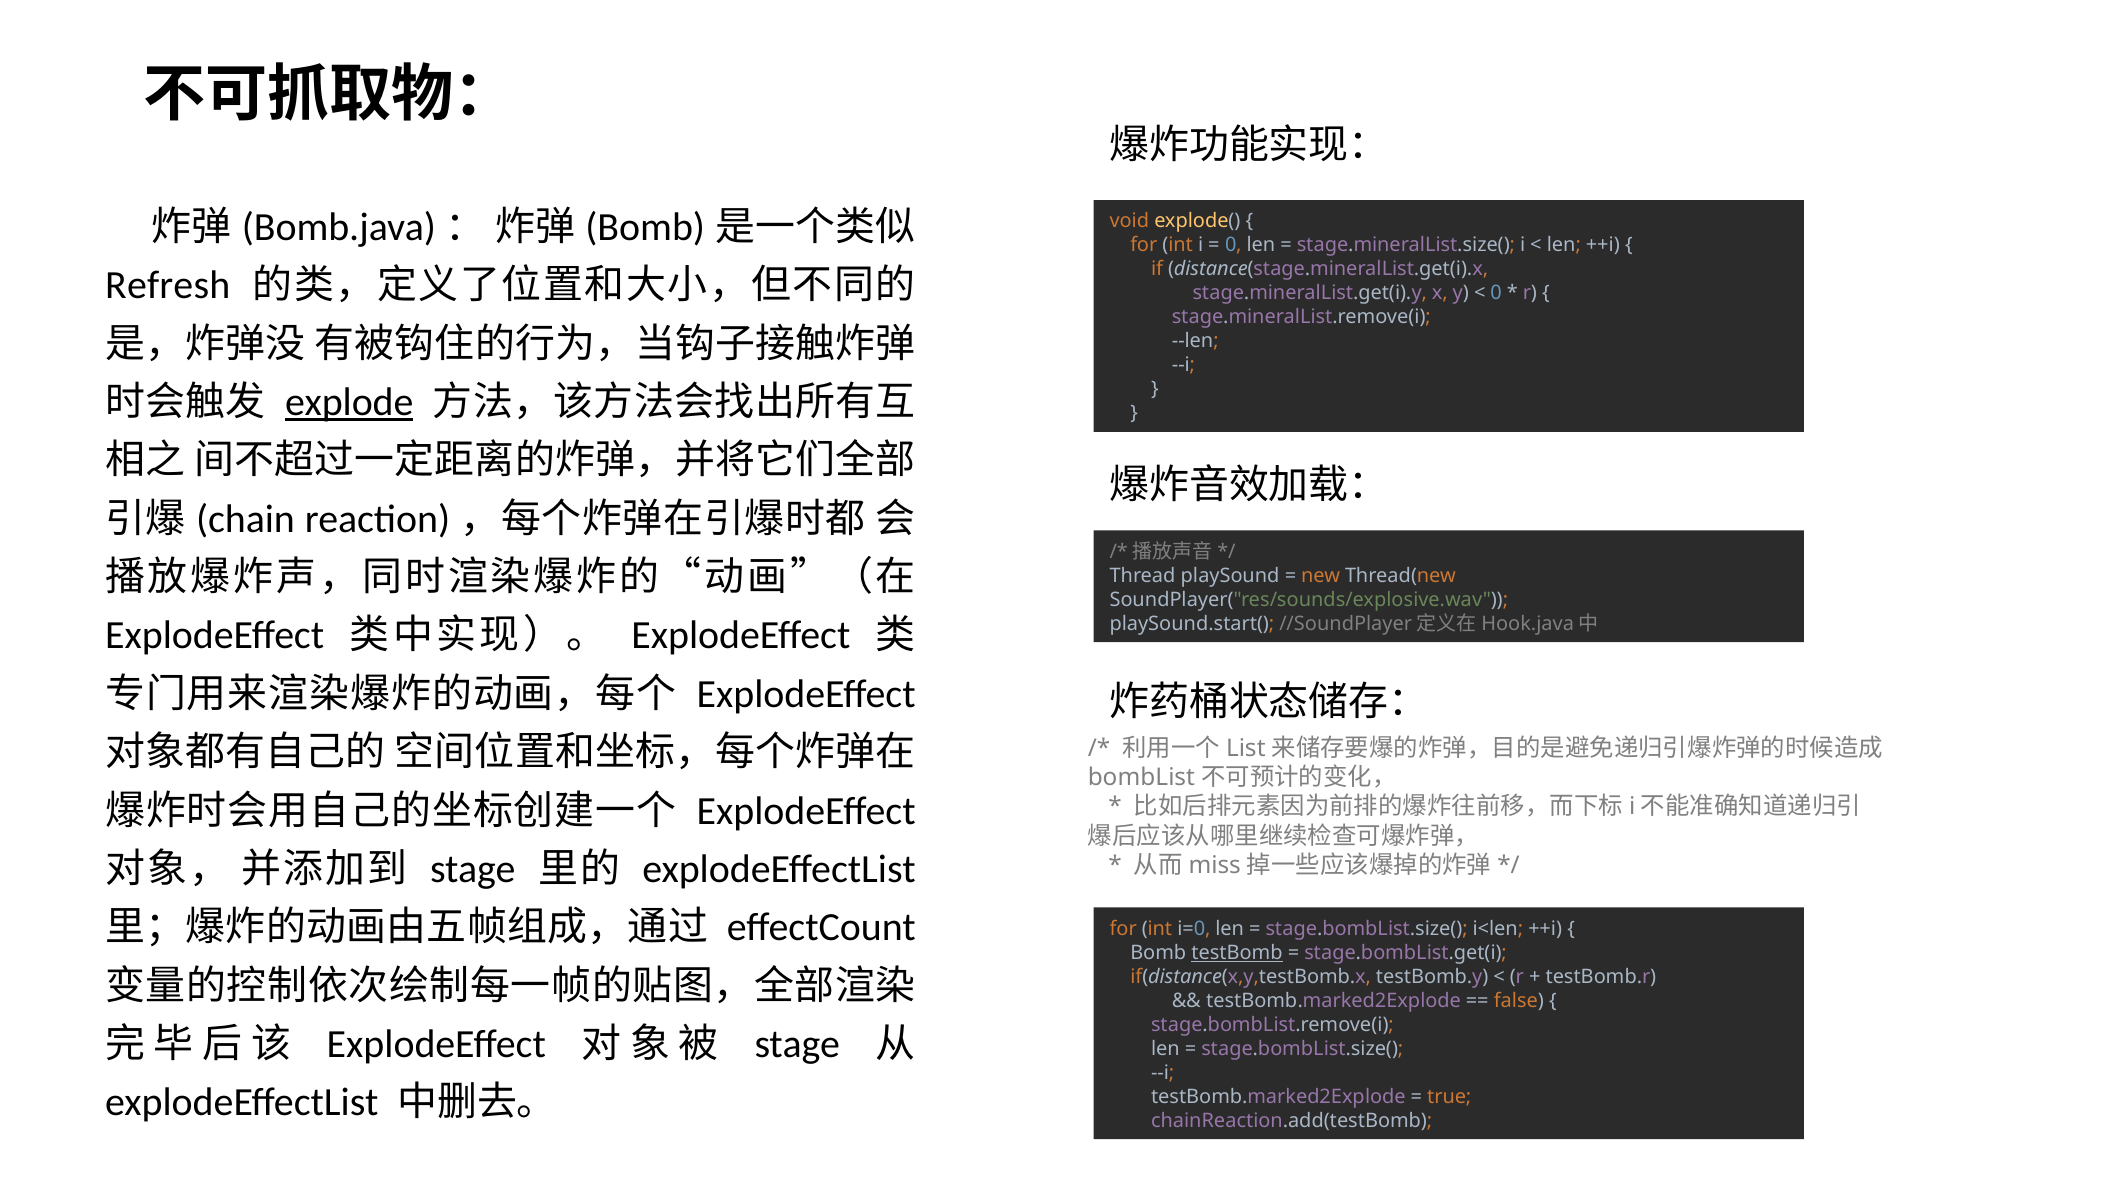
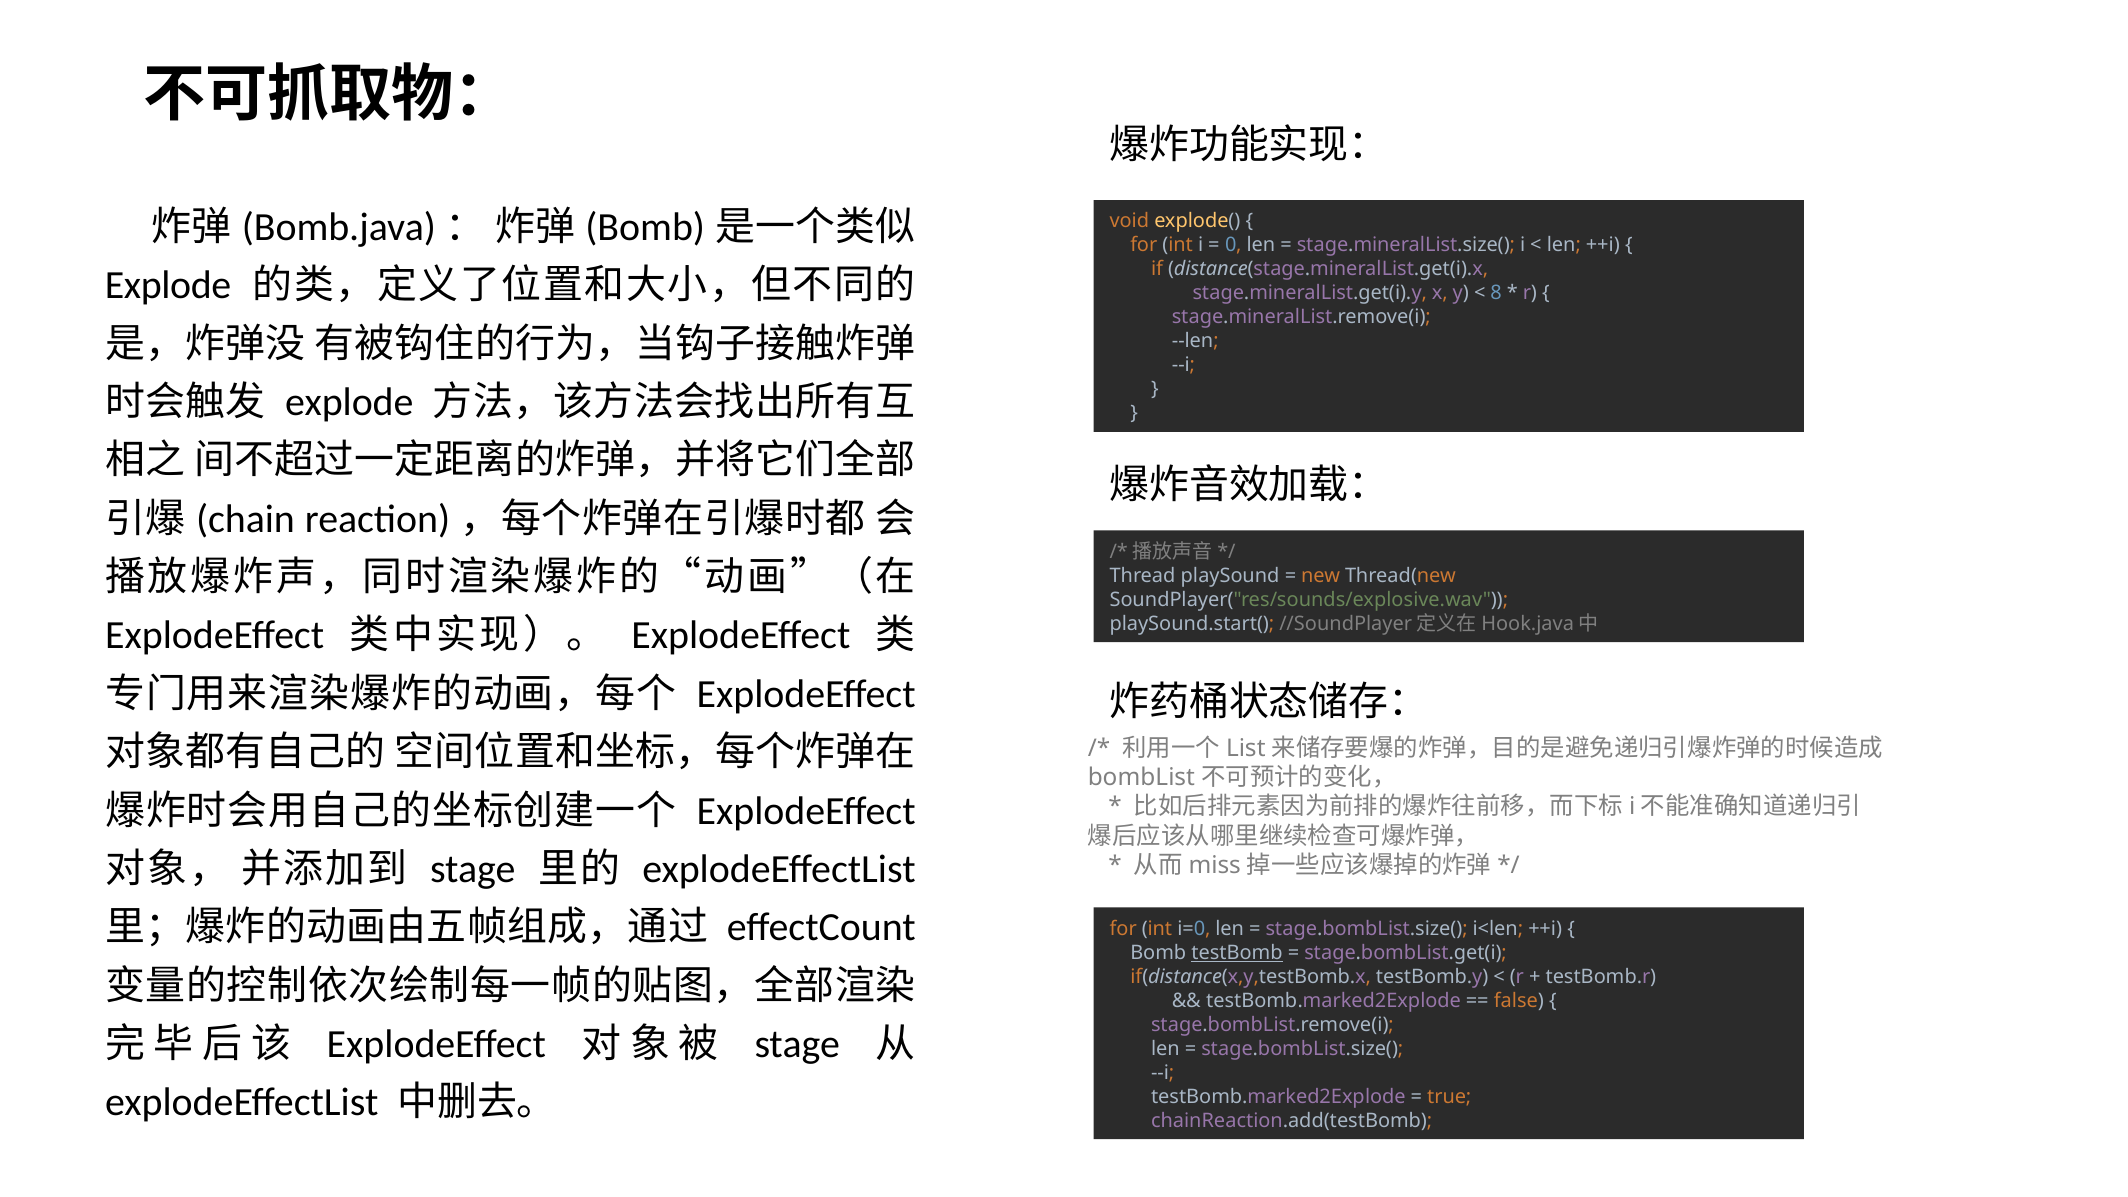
Refresh: Refresh -> Explode (168, 286)
0: 0 -> 8 (1496, 293)
explode underline: present -> none (349, 402)
